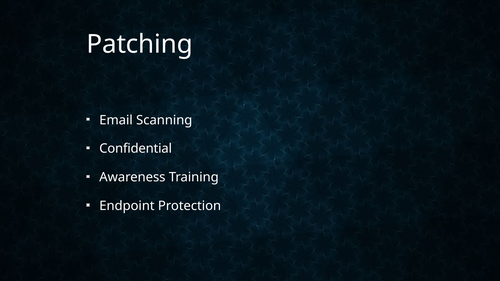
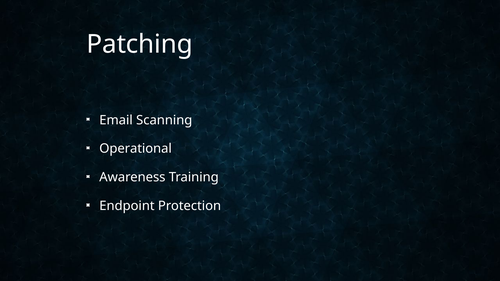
Confidential: Confidential -> Operational (136, 149)
